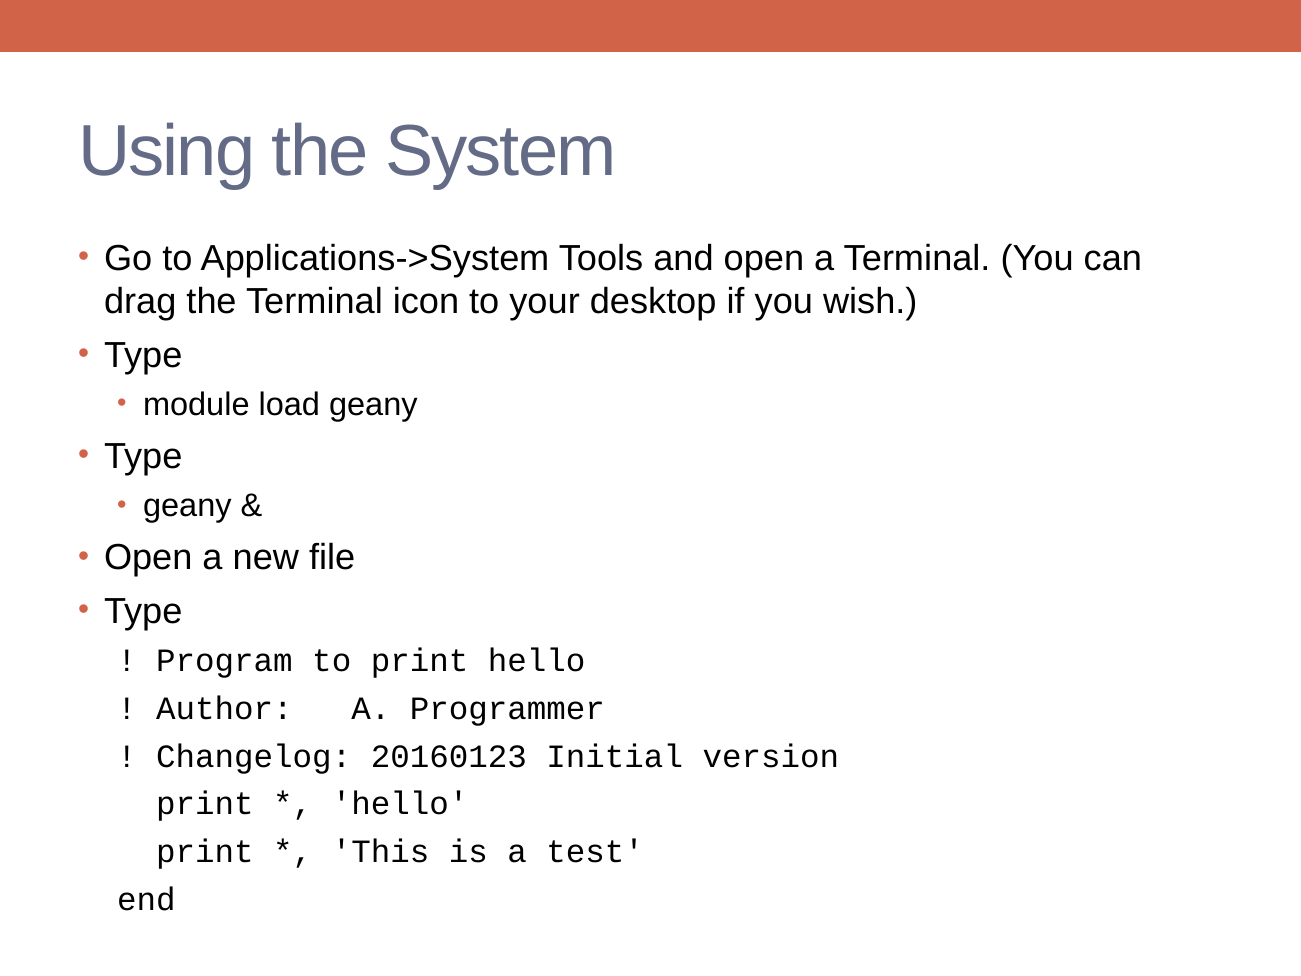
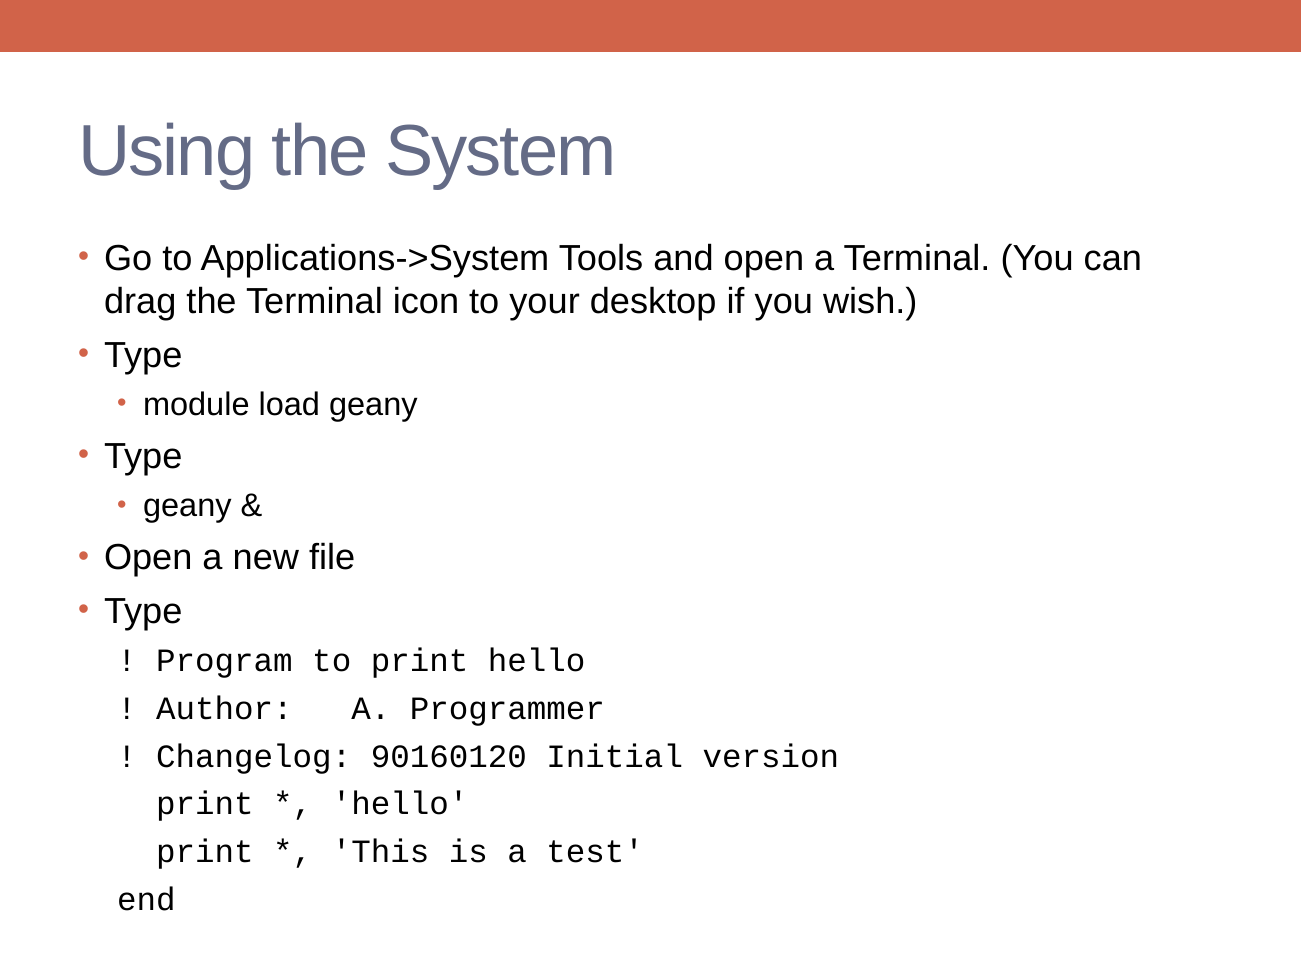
20160123: 20160123 -> 90160120 (449, 756)
